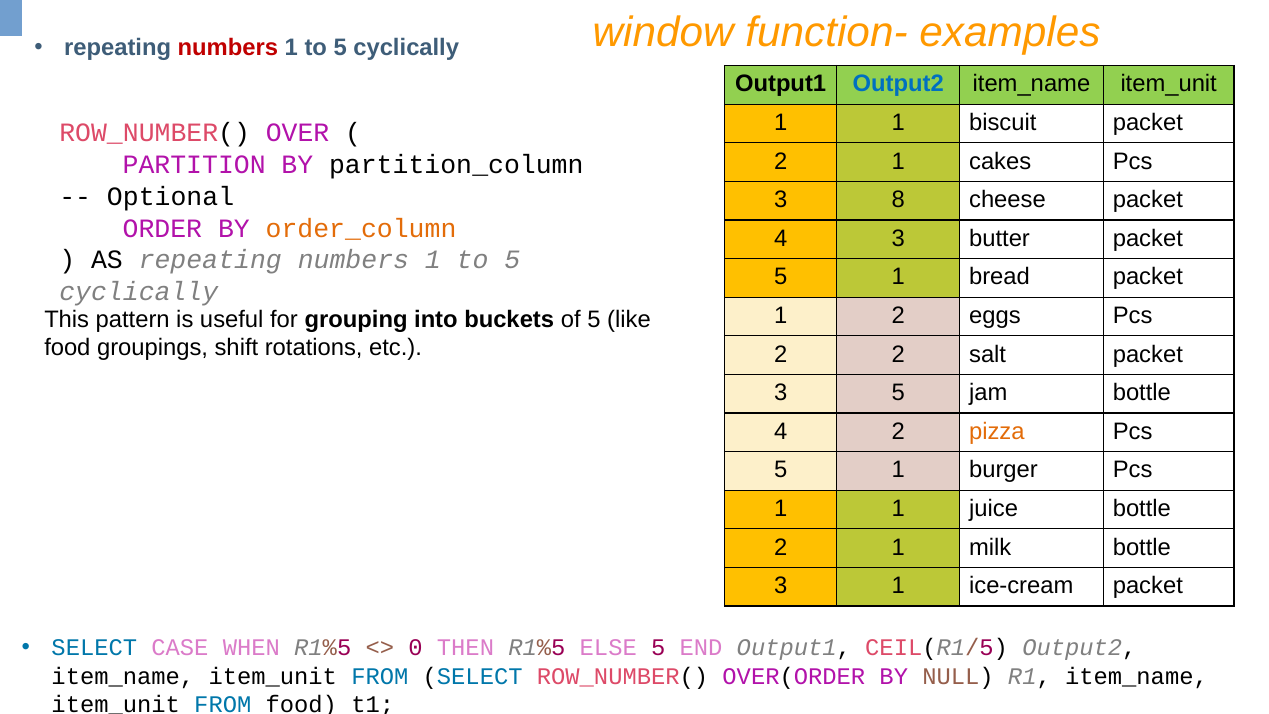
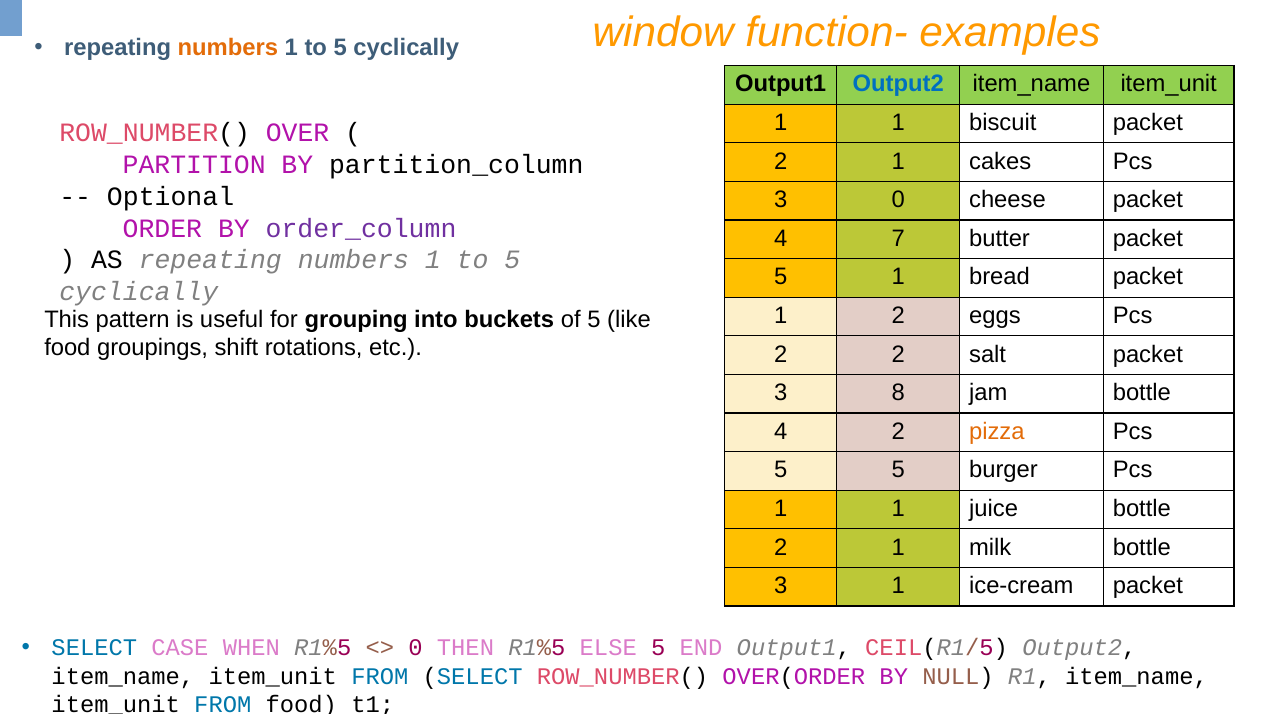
numbers colour: red -> orange (228, 48)
3 8: 8 -> 0 (898, 200)
order_column colour: orange -> purple (361, 228)
4 3: 3 -> 7 (898, 238)
3 5: 5 -> 8 (898, 393)
1: 1 -> 5 (898, 470)
